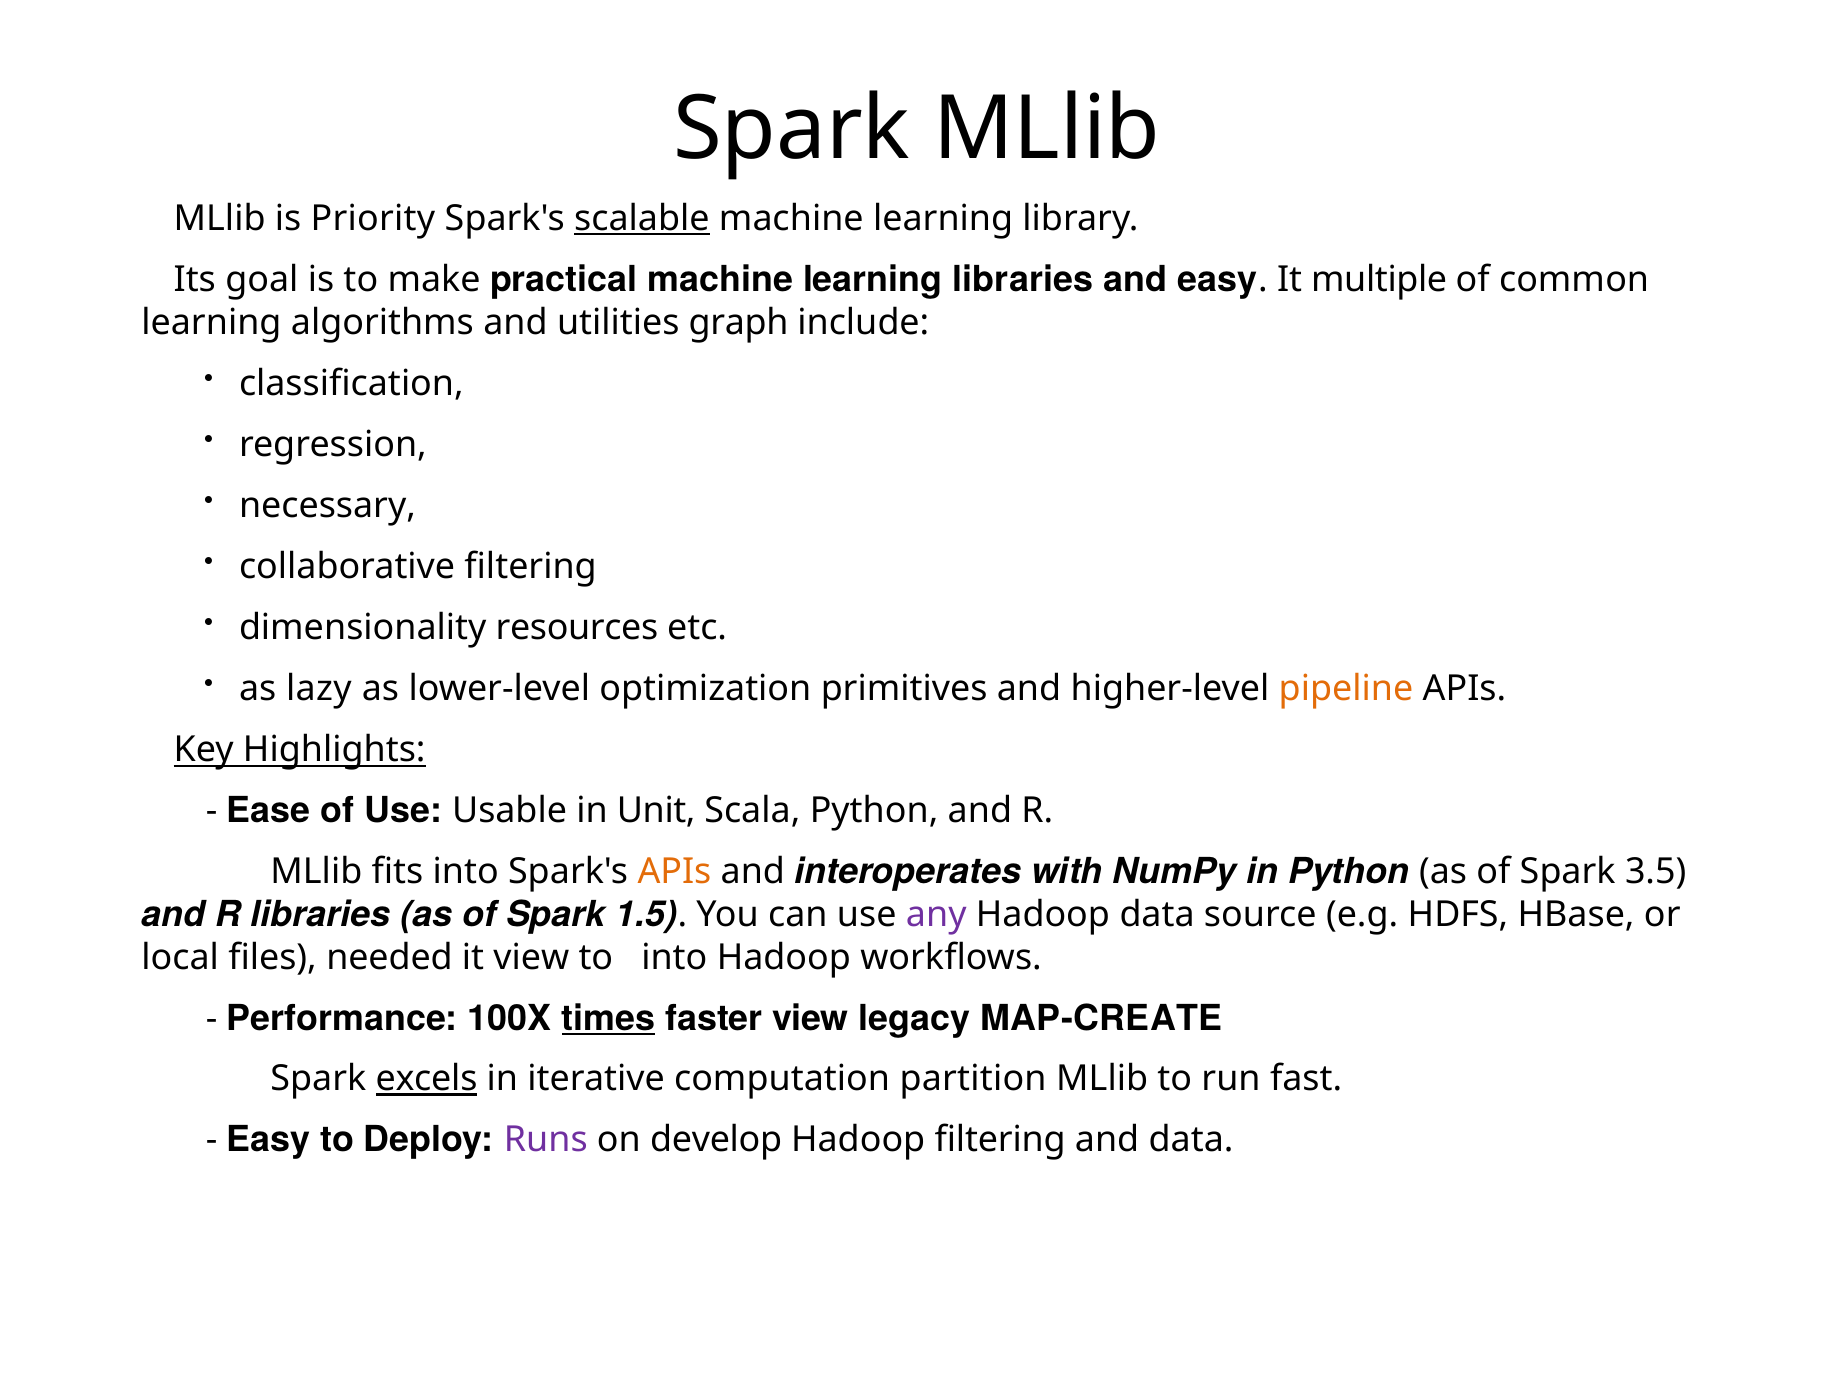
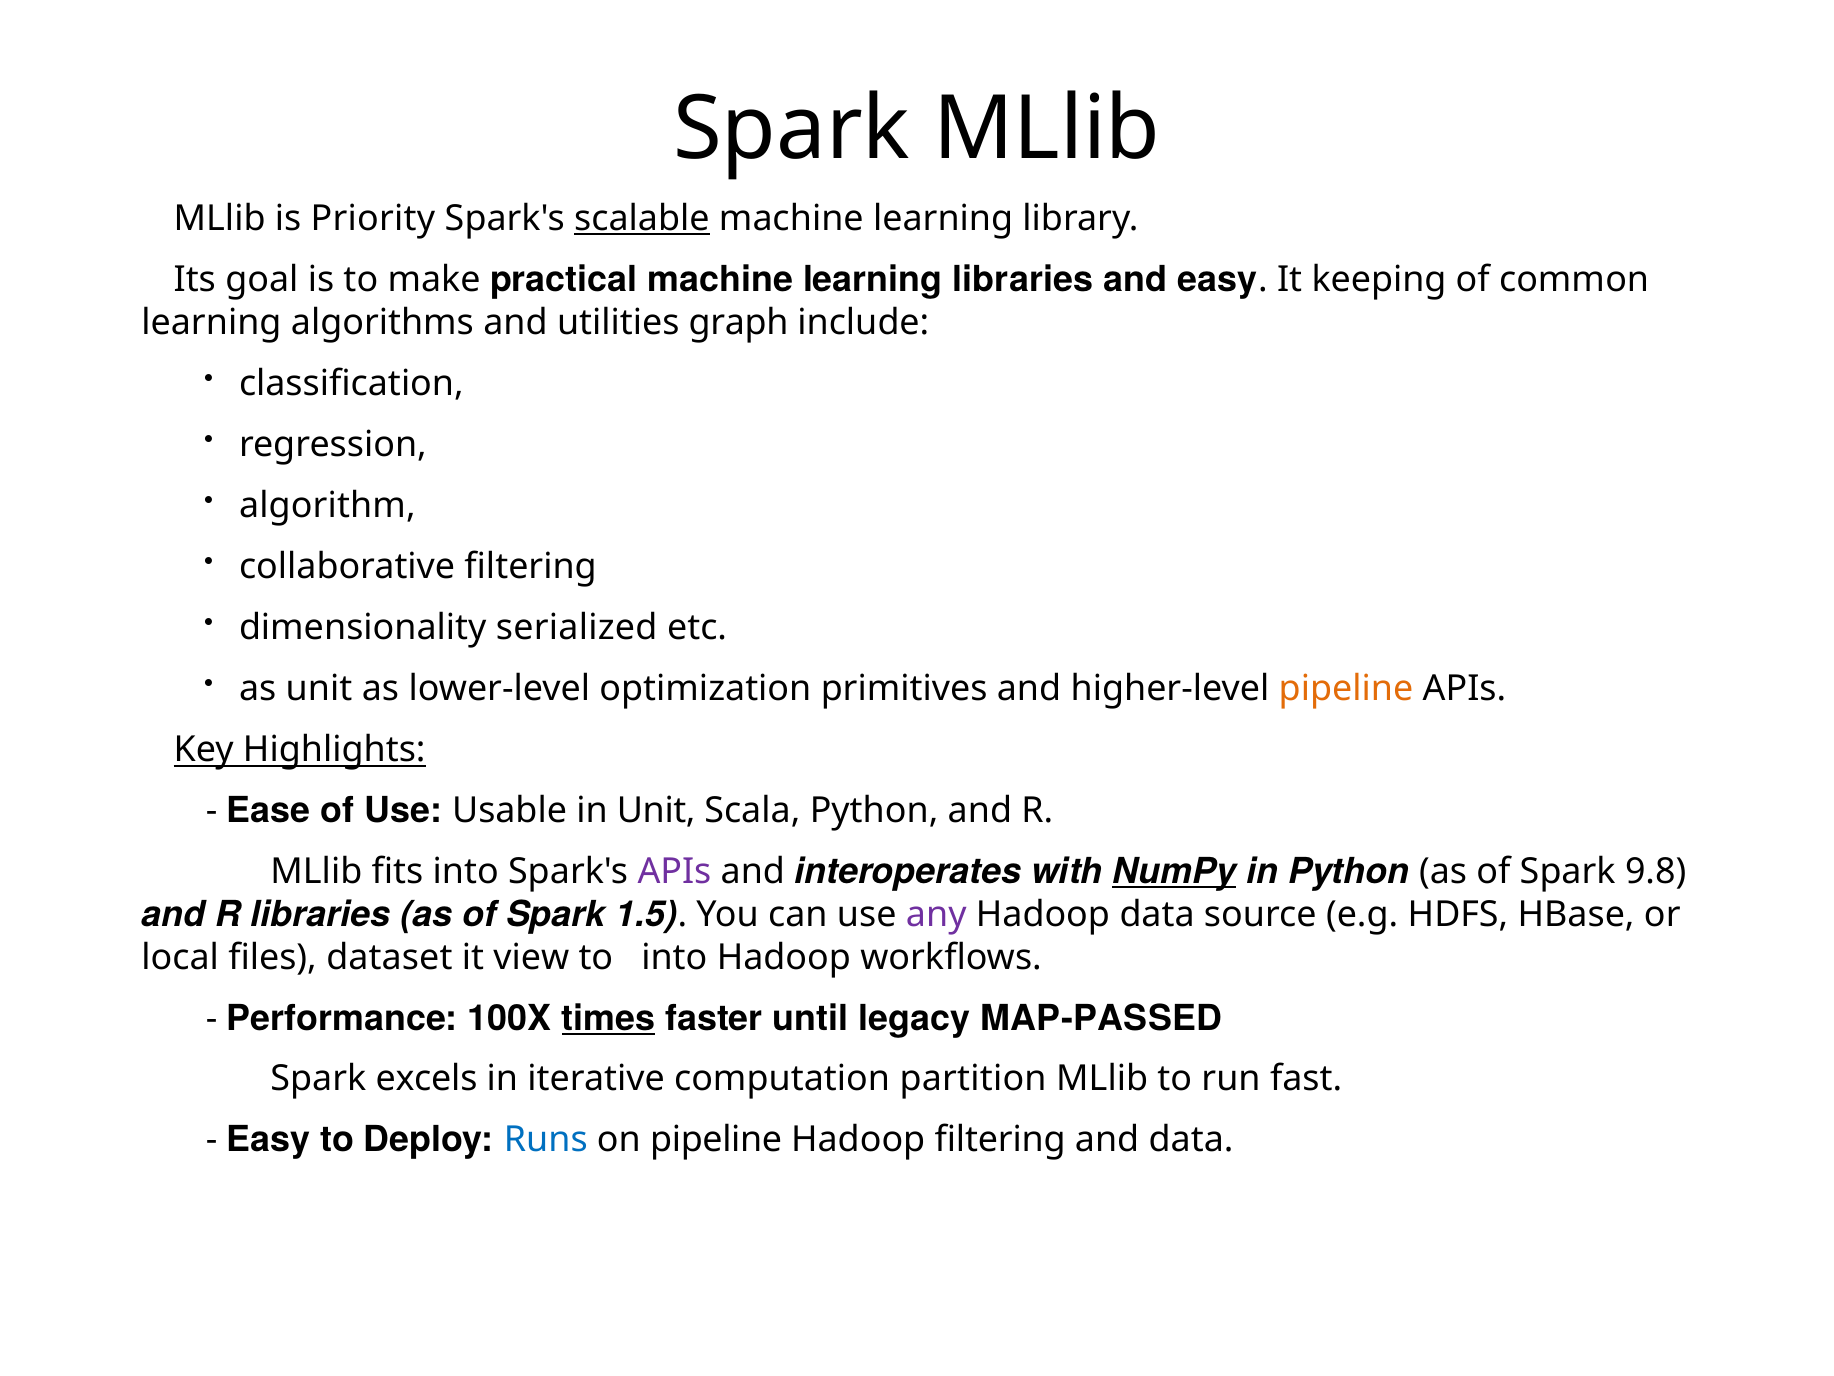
multiple: multiple -> keeping (1379, 280)
necessary: necessary -> algorithm (327, 505)
resources: resources -> serialized (577, 627)
as lazy: lazy -> unit (319, 688)
APIs colour: orange -> purple (674, 871)
NumPy underline: none -> present (1174, 871)
3.5: 3.5 -> 9.8 (1656, 871)
needed: needed -> dataset (389, 957)
faster view: view -> until (810, 1018)
MAP-CREATE: MAP-CREATE -> MAP-PASSED (1101, 1018)
excels underline: present -> none (426, 1079)
Runs colour: purple -> blue (546, 1140)
on develop: develop -> pipeline (716, 1140)
